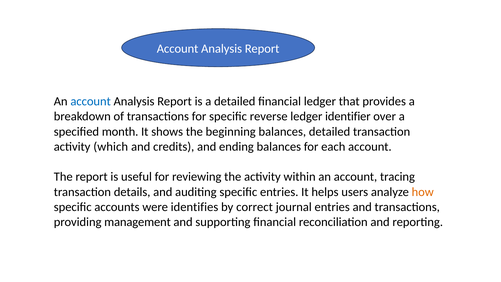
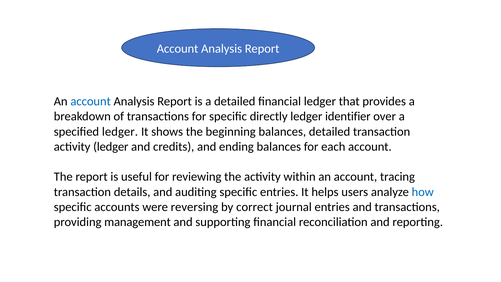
reverse: reverse -> directly (269, 116)
specified month: month -> ledger (120, 131)
activity which: which -> ledger (111, 146)
how colour: orange -> blue (423, 192)
identifies: identifies -> reversing (194, 207)
